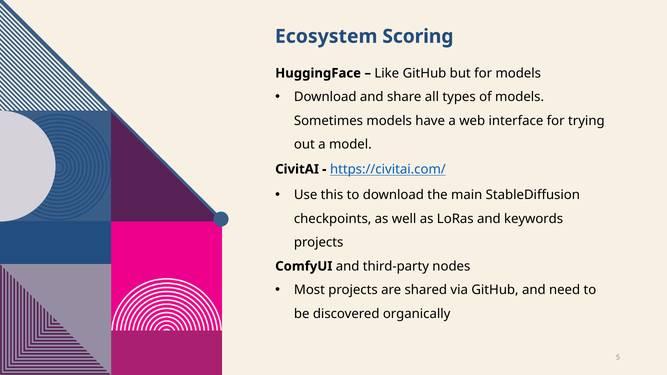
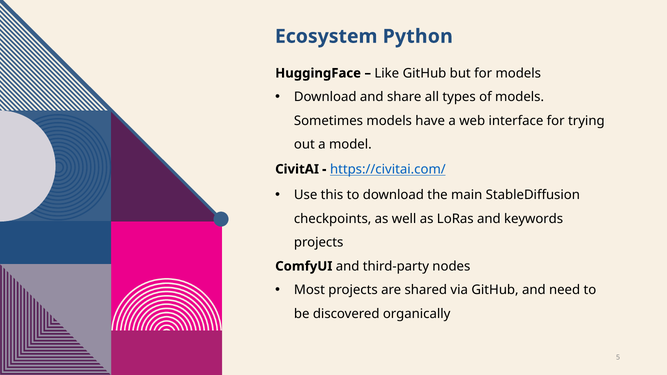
Scoring: Scoring -> Python (418, 36)
